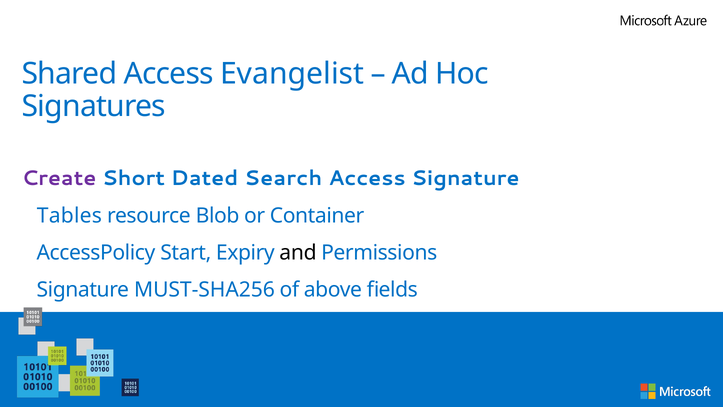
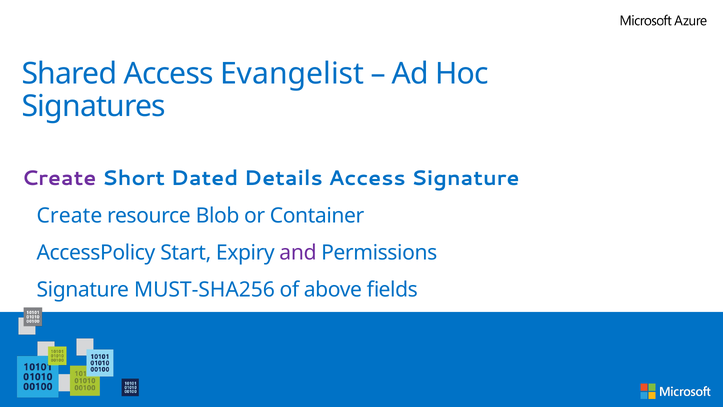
Search: Search -> Details (283, 178)
Tables: Tables -> Create (69, 216)
and colour: black -> purple (298, 252)
